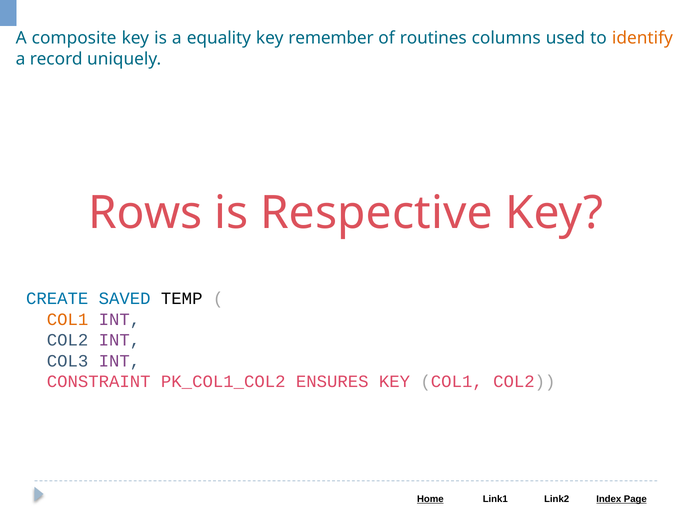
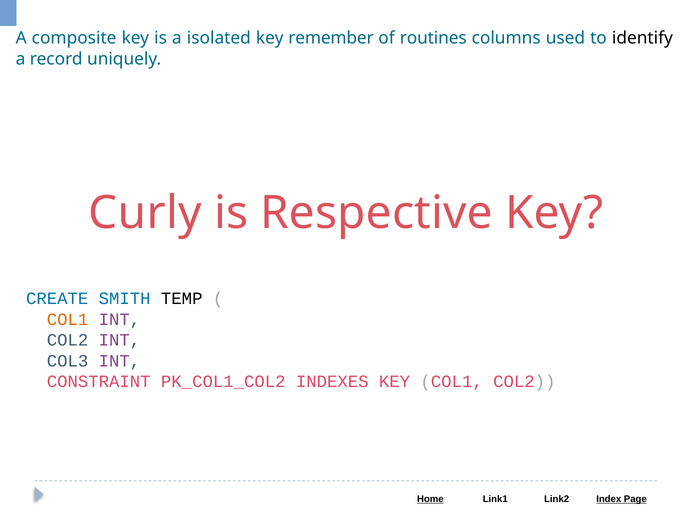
equality: equality -> isolated (219, 38)
identify colour: orange -> black (642, 38)
Rows: Rows -> Curly (145, 213)
SAVED: SAVED -> SMITH (125, 299)
ENSURES: ENSURES -> INDEXES (332, 382)
